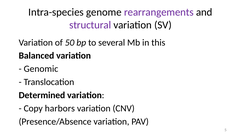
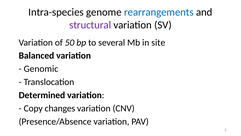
rearrangements colour: purple -> blue (159, 12)
this: this -> site (158, 42)
harbors: harbors -> changes (60, 108)
